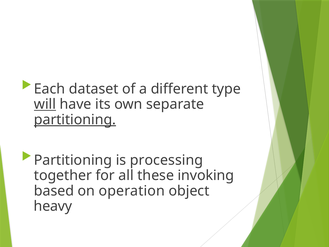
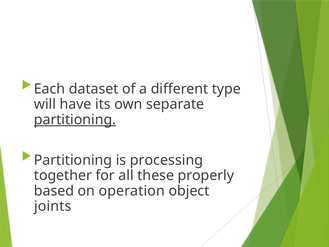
will underline: present -> none (45, 104)
invoking: invoking -> properly (206, 175)
heavy: heavy -> joints (53, 206)
